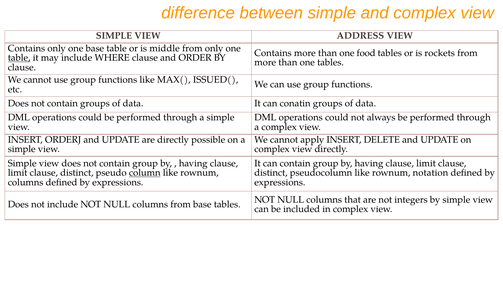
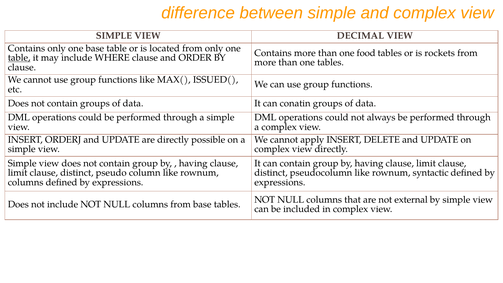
ADDRESS: ADDRESS -> DECIMAL (360, 36)
middle: middle -> located (165, 48)
column underline: present -> none (145, 173)
notation: notation -> syntactic (431, 173)
integers: integers -> external (411, 200)
